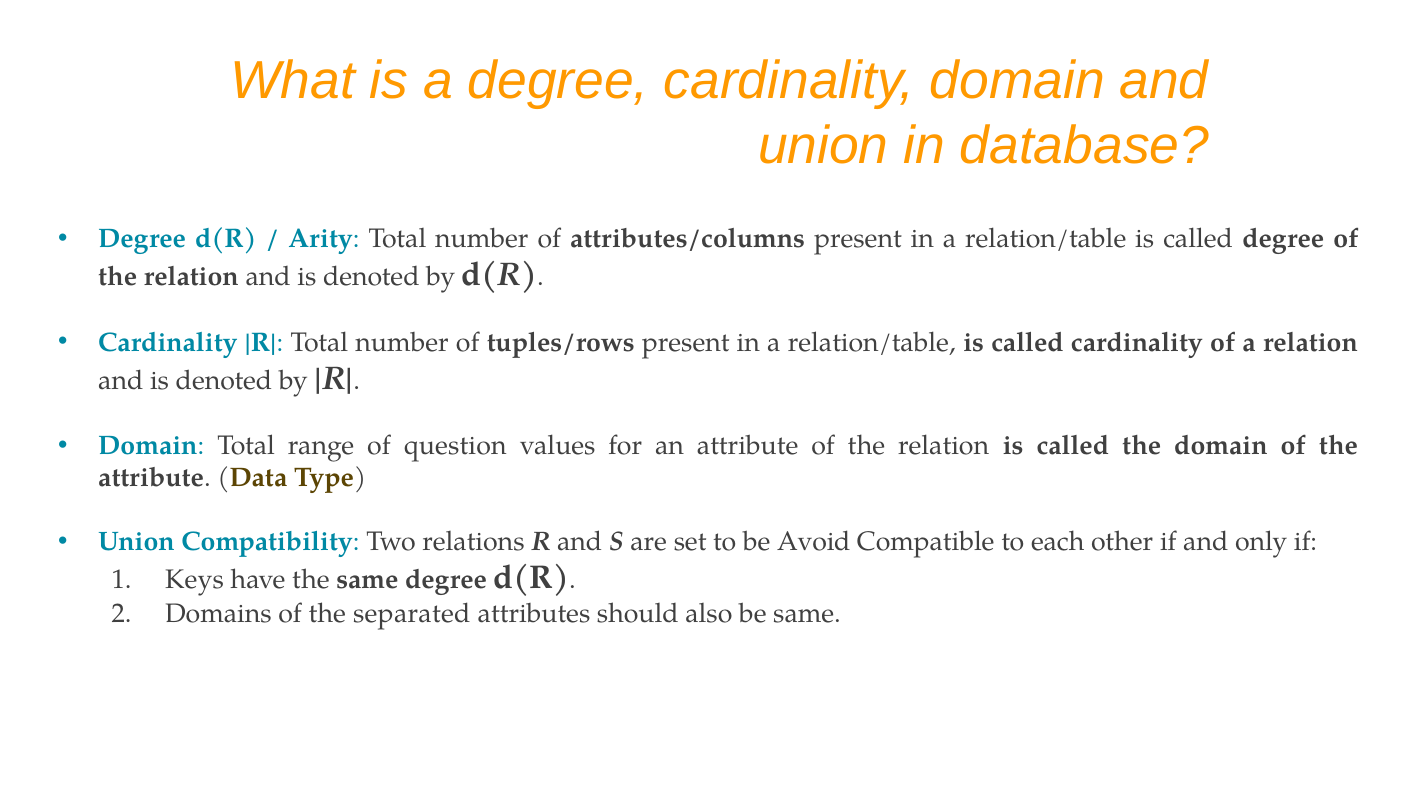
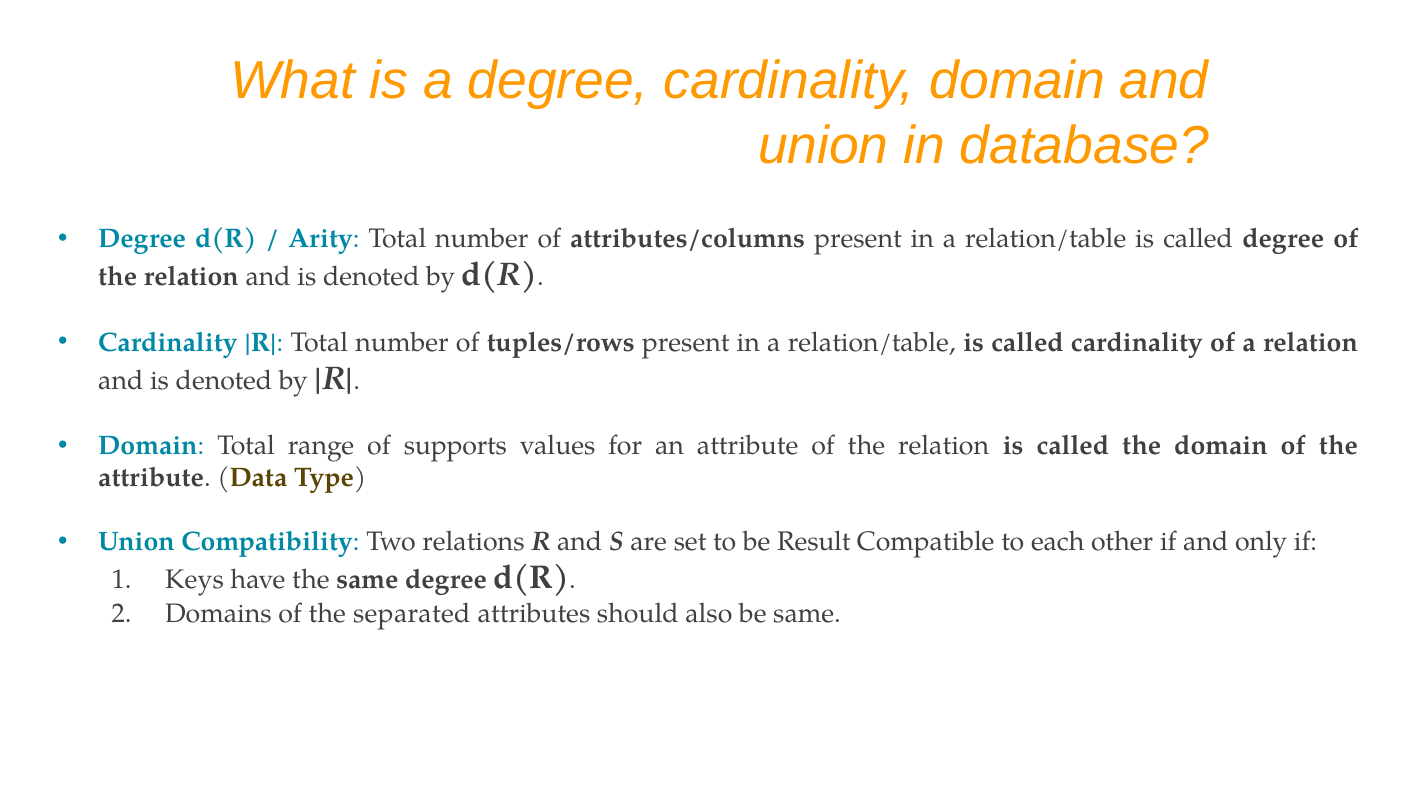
question: question -> supports (455, 445)
Avoid: Avoid -> Result (814, 542)
